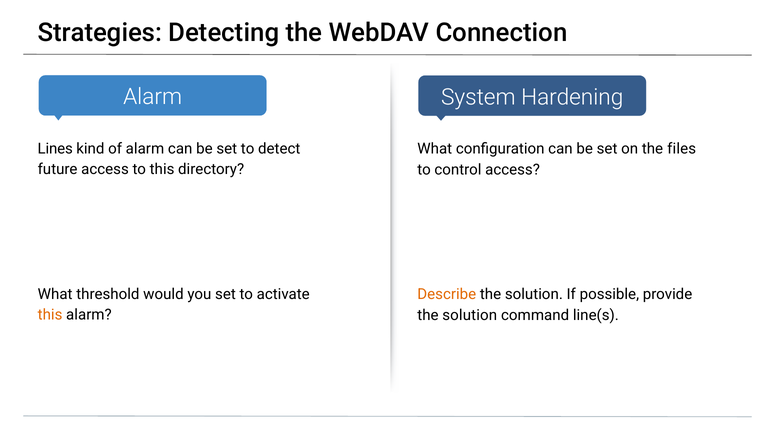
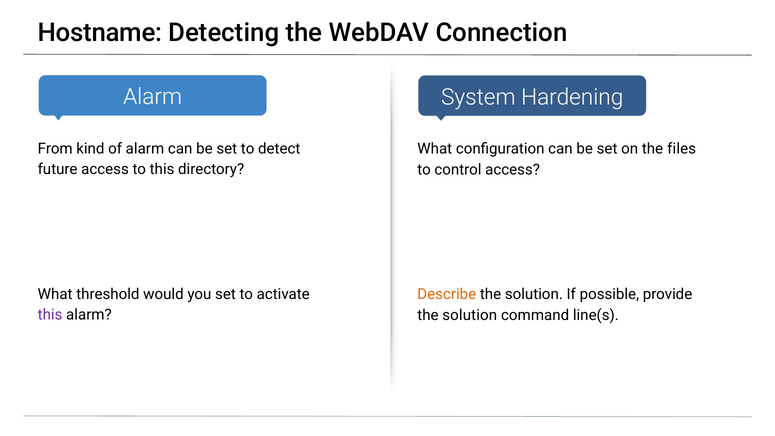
Strategies: Strategies -> Hostname (100, 33)
Lines: Lines -> From (55, 149)
this colour: orange -> purple (50, 315)
